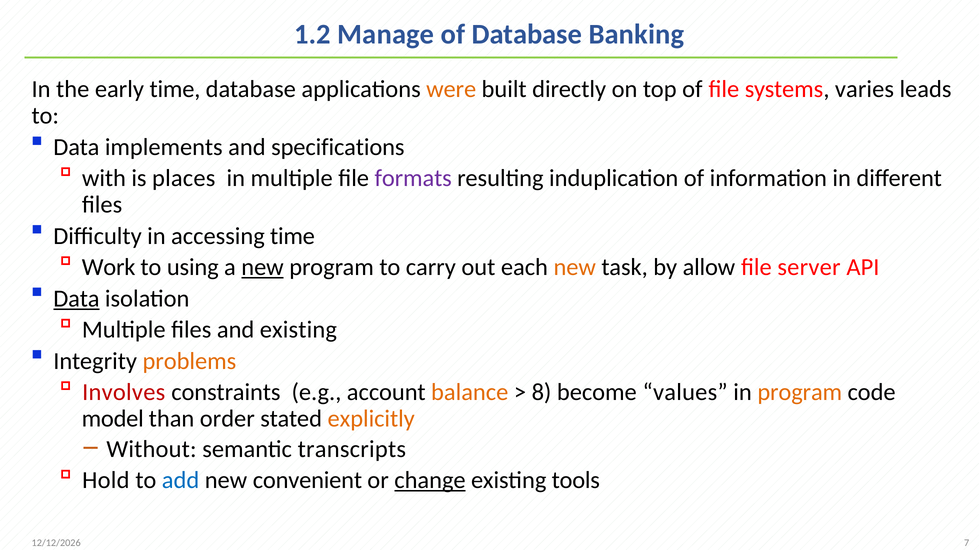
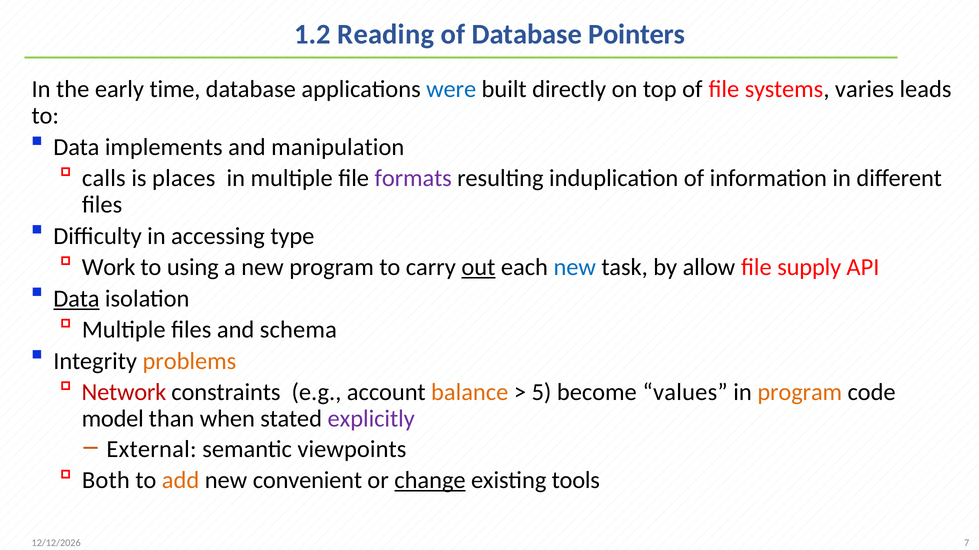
Manage: Manage -> Reading (386, 35)
Banking: Banking -> Pointers (637, 35)
were colour: orange -> blue (451, 89)
specifications: specifications -> manipulation (338, 147)
with: with -> calls (104, 178)
accessing time: time -> type (292, 236)
new underline: present -> none (263, 267)
out underline: none -> present (478, 267)
new colour: orange -> blue (575, 267)
server: server -> supply (809, 267)
and existing: existing -> schema (298, 330)
Involves: Involves -> Network (124, 393)
8: 8 -> 5 (542, 393)
order: order -> when (227, 419)
explicitly colour: orange -> purple (371, 419)
Without: Without -> External (152, 450)
transcripts: transcripts -> viewpoints (352, 450)
Hold: Hold -> Both (106, 481)
add colour: blue -> orange (181, 481)
